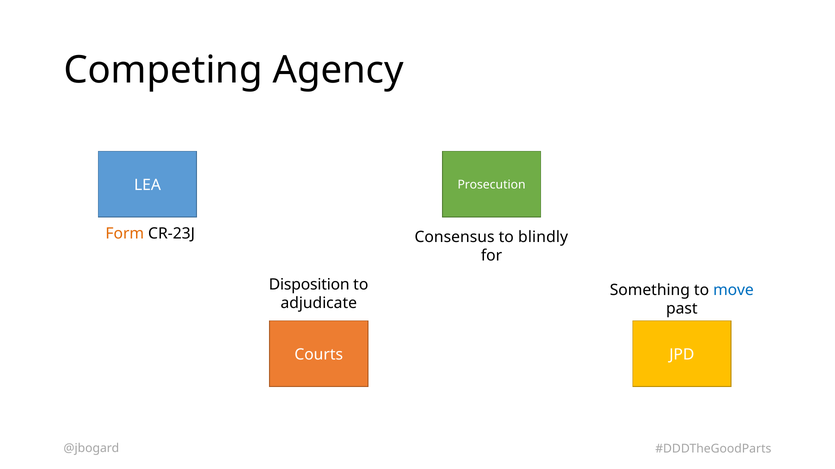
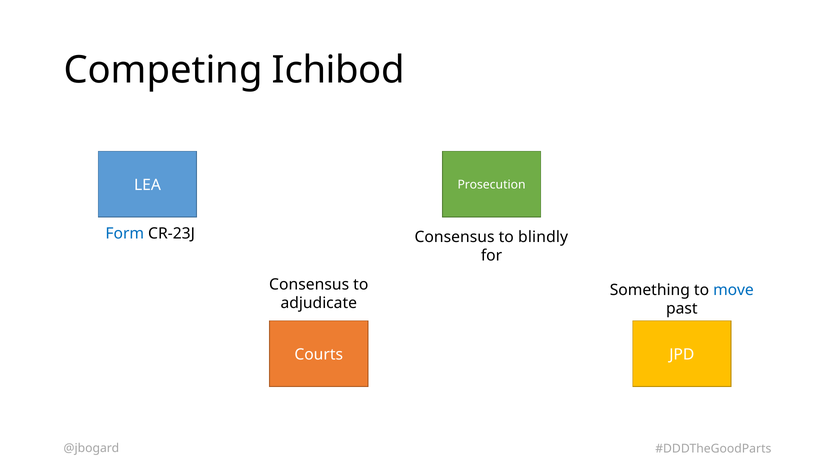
Agency: Agency -> Ichibod (338, 70)
Form colour: orange -> blue (125, 234)
Disposition: Disposition -> Consensus (309, 285)
